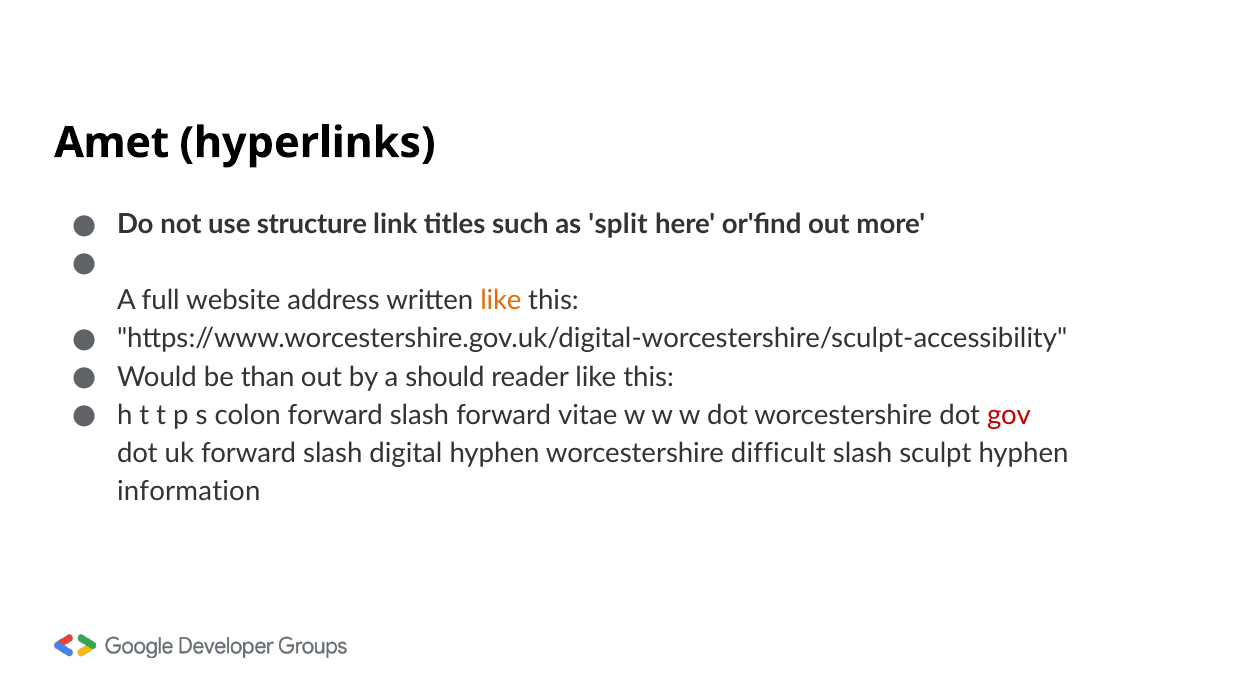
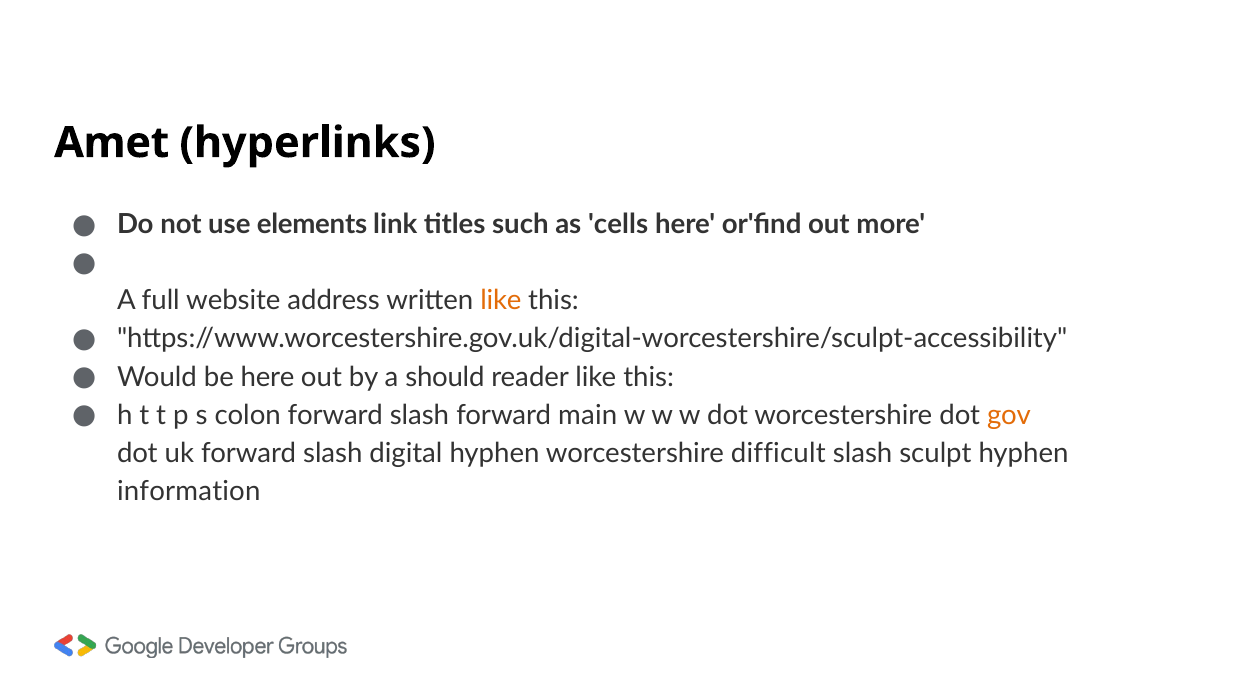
structure: structure -> elements (312, 225)
split: split -> cells (618, 225)
be than: than -> here (268, 377)
vitae: vitae -> main (588, 415)
gov colour: red -> orange (1009, 415)
